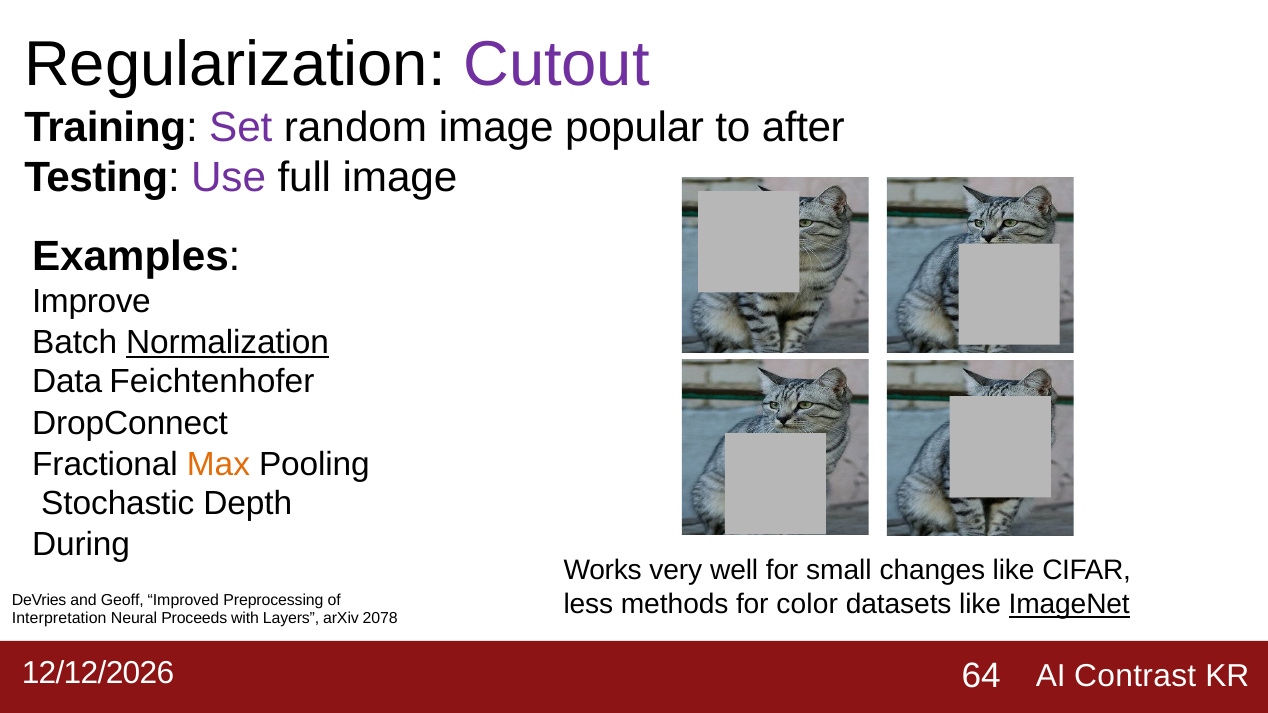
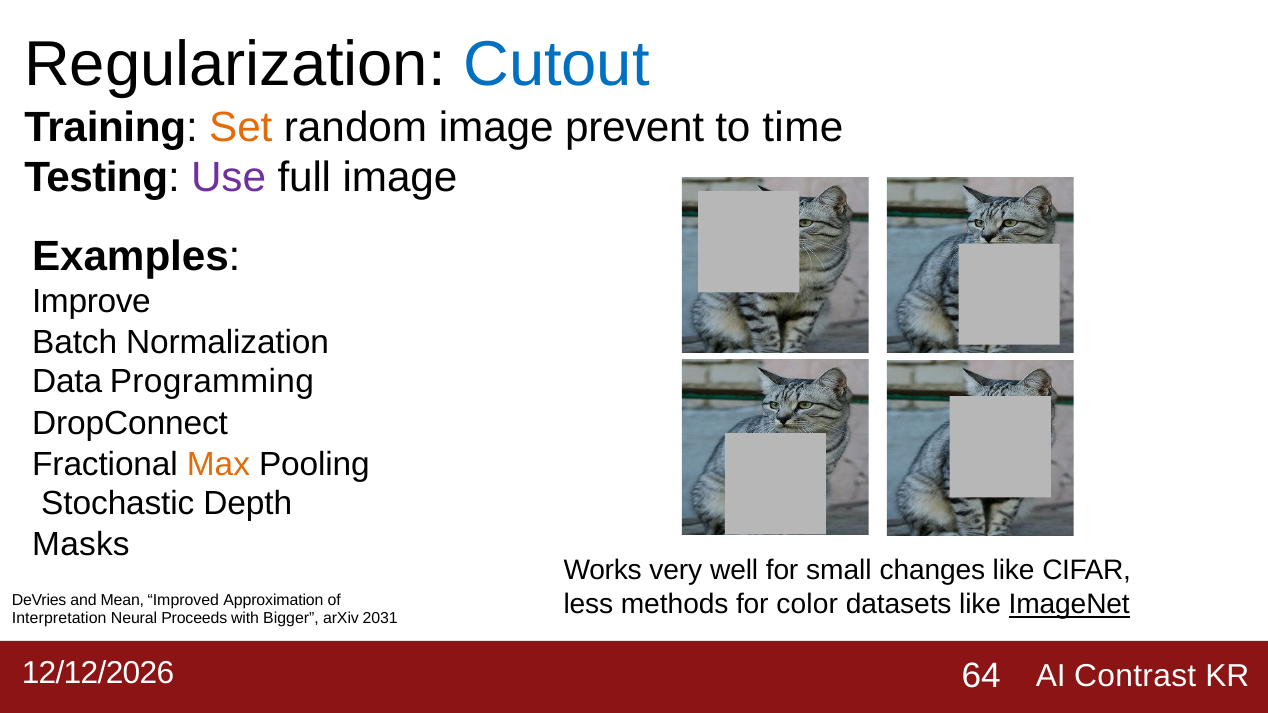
Cutout colour: purple -> blue (557, 64)
Set colour: purple -> orange (241, 128)
popular: popular -> prevent (635, 128)
after: after -> time (803, 128)
Normalization underline: present -> none (228, 342)
Feichtenhofer: Feichtenhofer -> Programming (212, 382)
During: During -> Masks (81, 545)
Geoff: Geoff -> Mean (122, 600)
Preprocessing: Preprocessing -> Approximation (273, 600)
Layers: Layers -> Bigger (291, 619)
2078: 2078 -> 2031 (380, 619)
